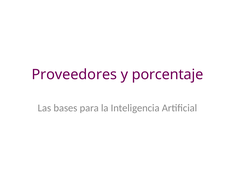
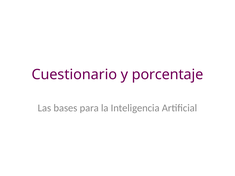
Proveedores: Proveedores -> Cuestionario (74, 75)
